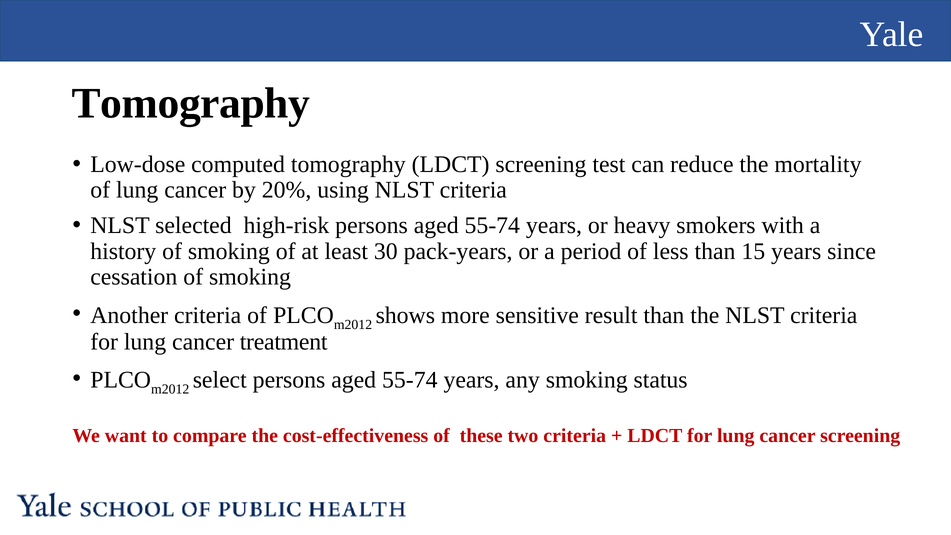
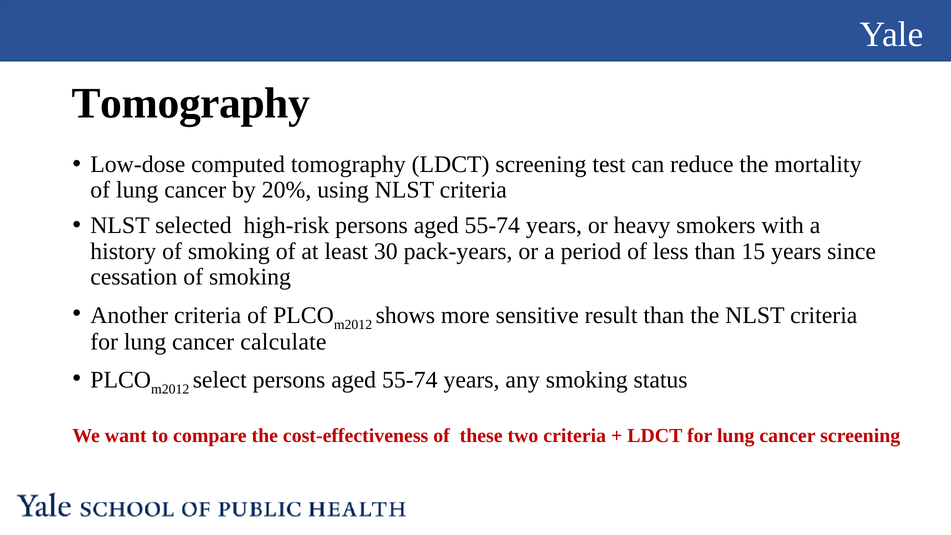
treatment: treatment -> calculate (283, 342)
